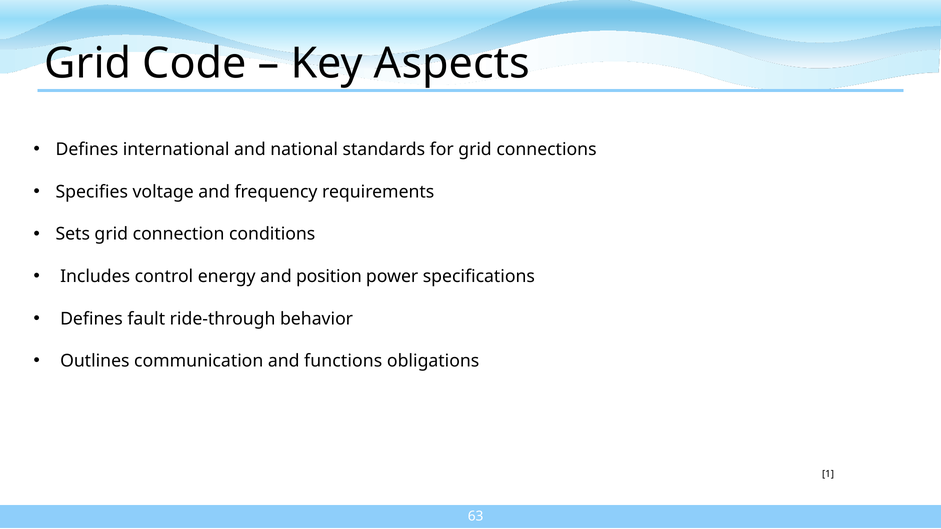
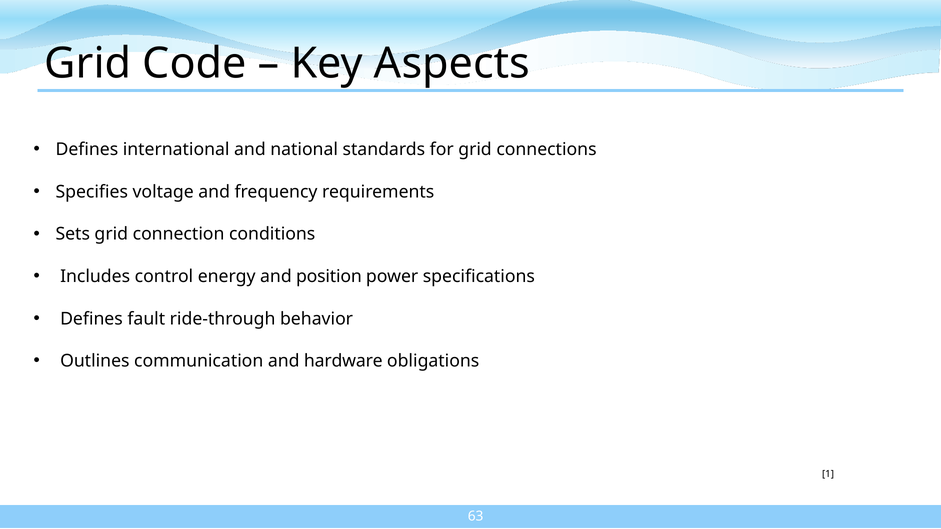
functions: functions -> hardware (343, 361)
